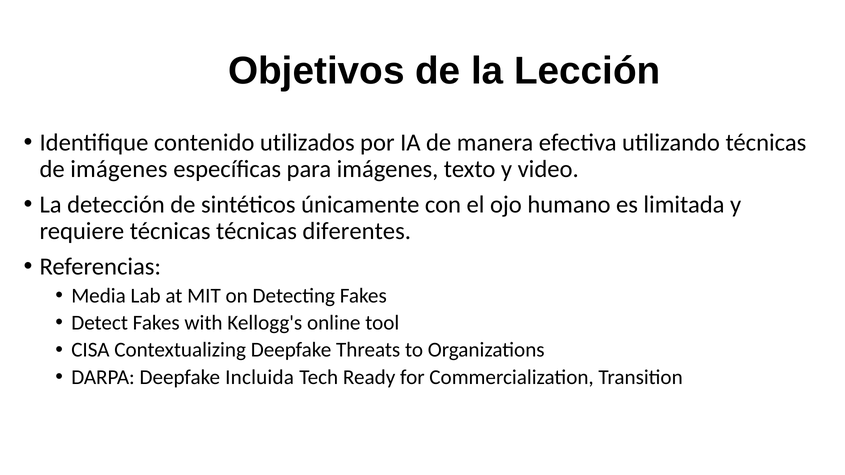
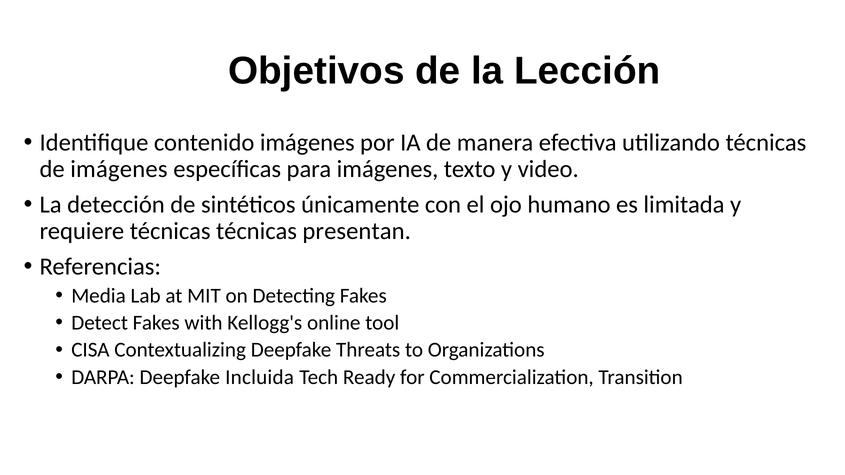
contenido utilizados: utilizados -> imágenes (307, 143)
diferentes: diferentes -> presentan (357, 231)
